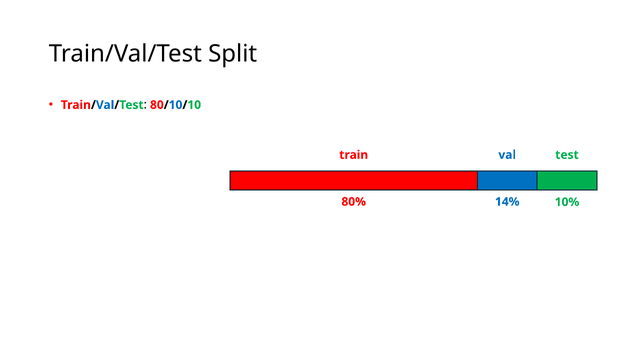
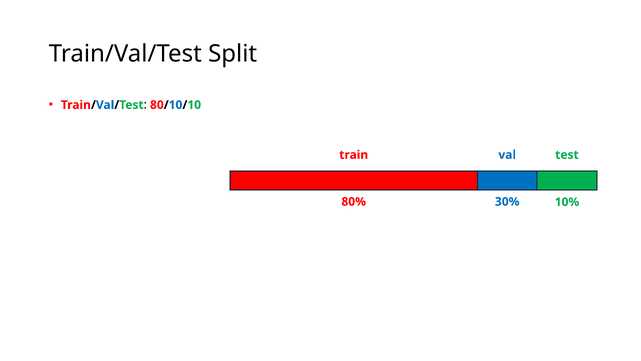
14%: 14% -> 30% (507, 202)
